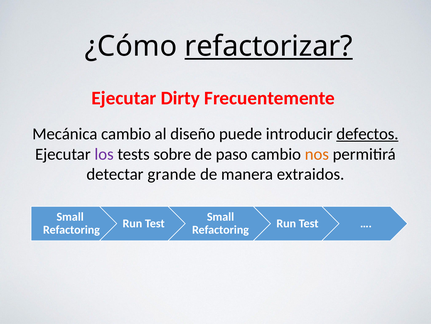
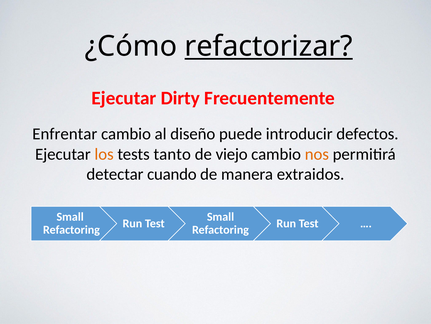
Mecánica: Mecánica -> Enfrentar (65, 134)
defectos underline: present -> none (367, 134)
los colour: purple -> orange (104, 154)
sobre: sobre -> tanto (172, 154)
paso: paso -> viejo (232, 154)
grande: grande -> cuando (172, 174)
